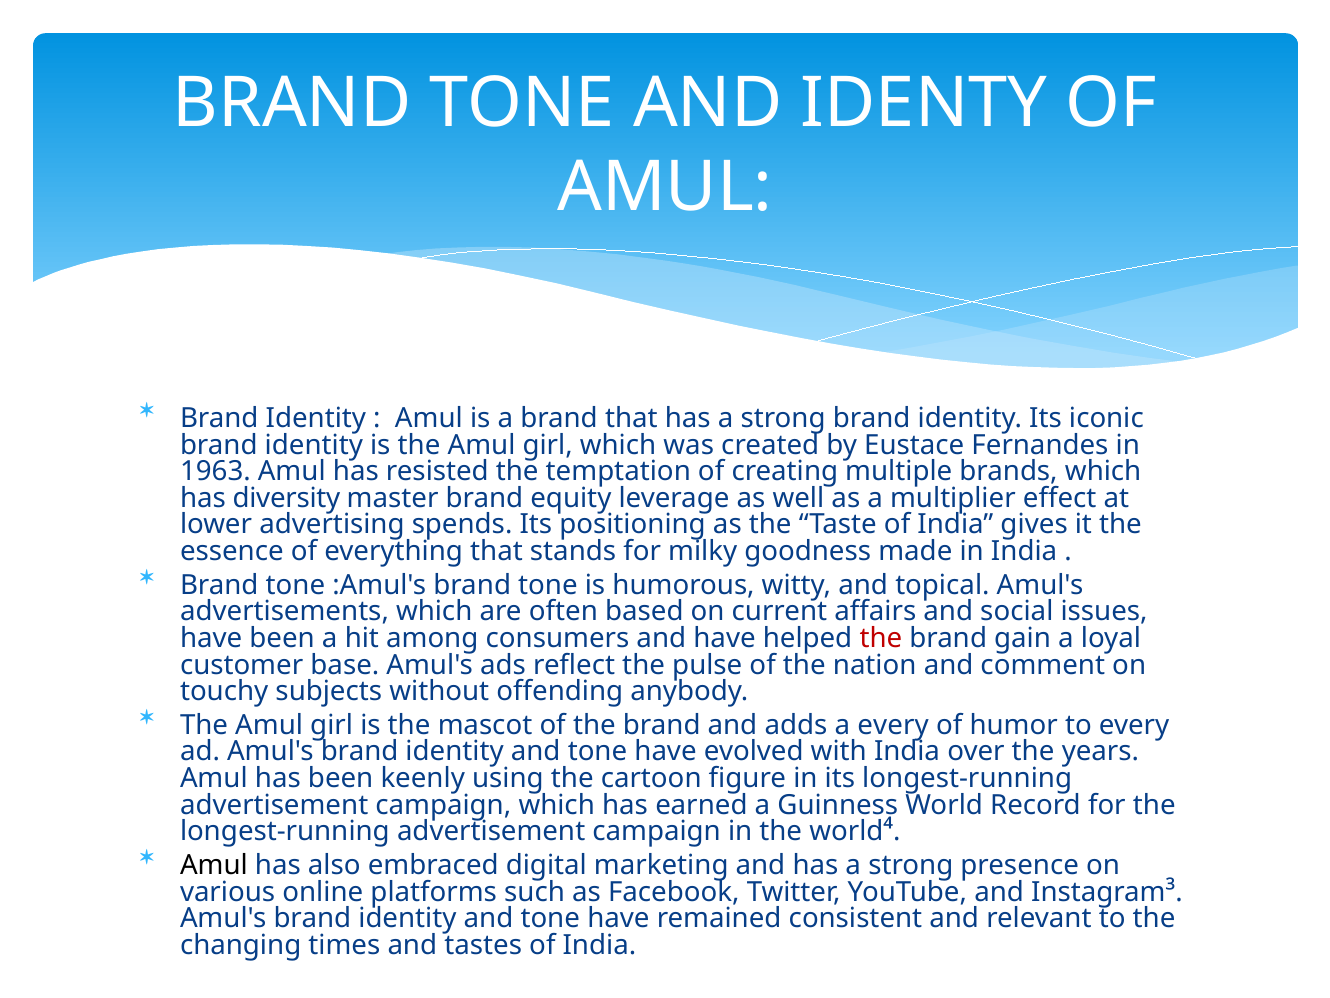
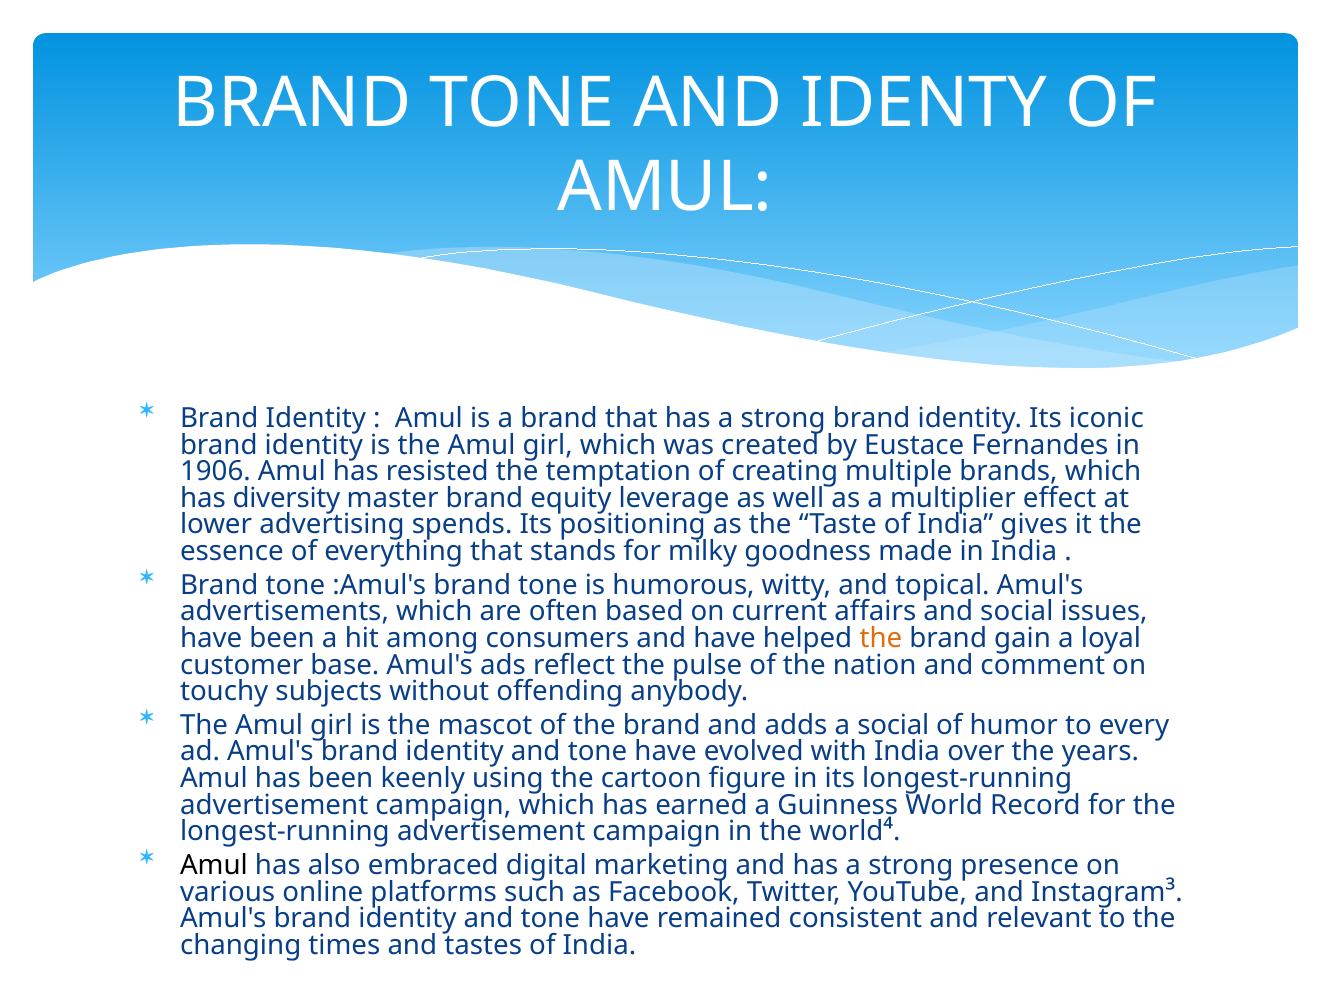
1963: 1963 -> 1906 (215, 471)
the colour: red -> orange (881, 638)
a every: every -> social (893, 725)
